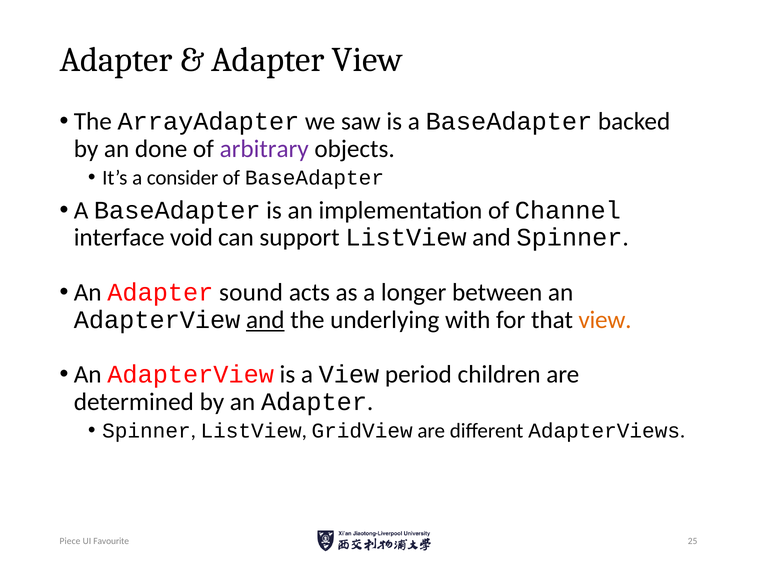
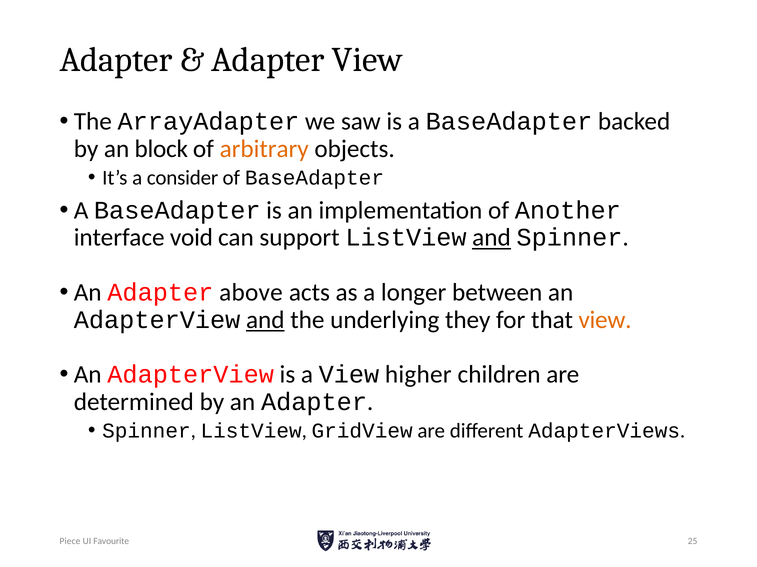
done: done -> block (161, 149)
arbitrary colour: purple -> orange (264, 149)
Channel: Channel -> Another (568, 211)
and underline: none -> present (492, 238)
sound: sound -> above (251, 293)
with: with -> they (468, 320)
period: period -> higher (418, 375)
